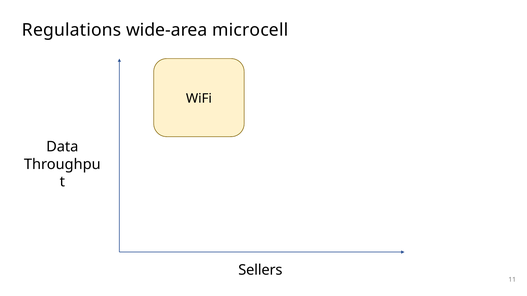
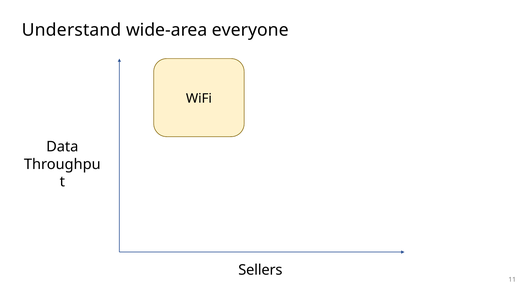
Regulations: Regulations -> Understand (72, 30)
microcell: microcell -> everyone (250, 30)
